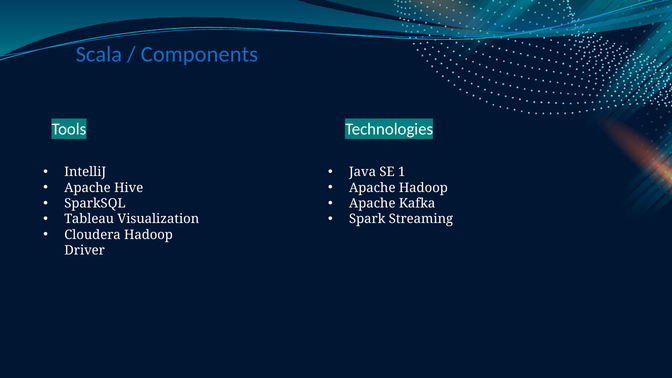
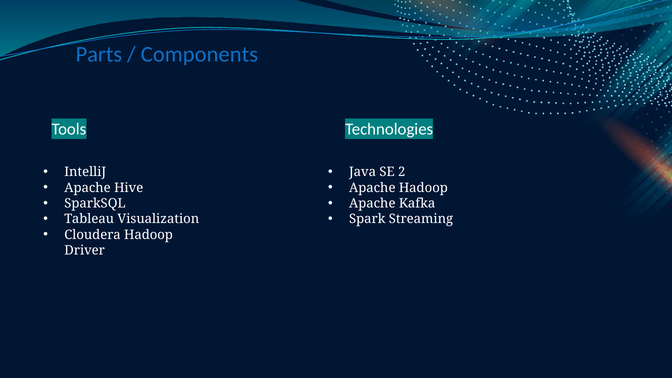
Scala: Scala -> Parts (99, 54)
1: 1 -> 2 (402, 172)
